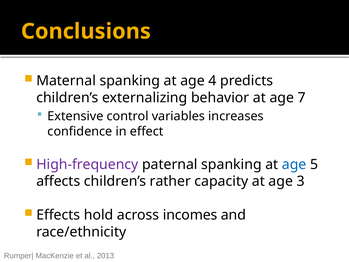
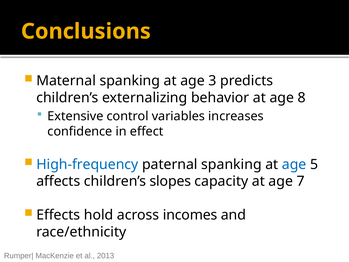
4: 4 -> 3 (212, 81)
7: 7 -> 8 (302, 98)
High-frequency colour: purple -> blue (87, 164)
rather: rather -> slopes (170, 181)
3: 3 -> 7 (301, 181)
